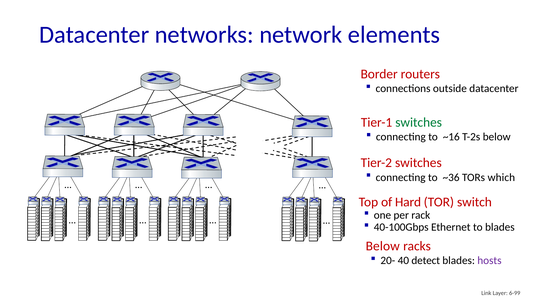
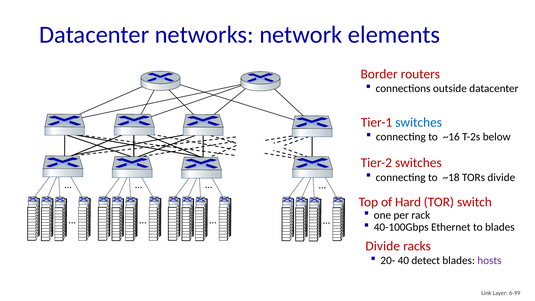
switches colour: green -> blue (419, 122)
~36: ~36 -> ~18 (451, 177)
TORs which: which -> divide (501, 177)
Below: Below -> Divide (383, 246)
